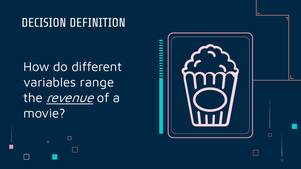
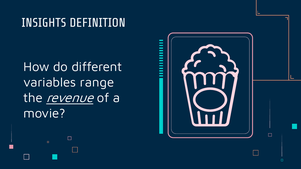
DECISION: DECISION -> INSIGHTS (44, 23)
